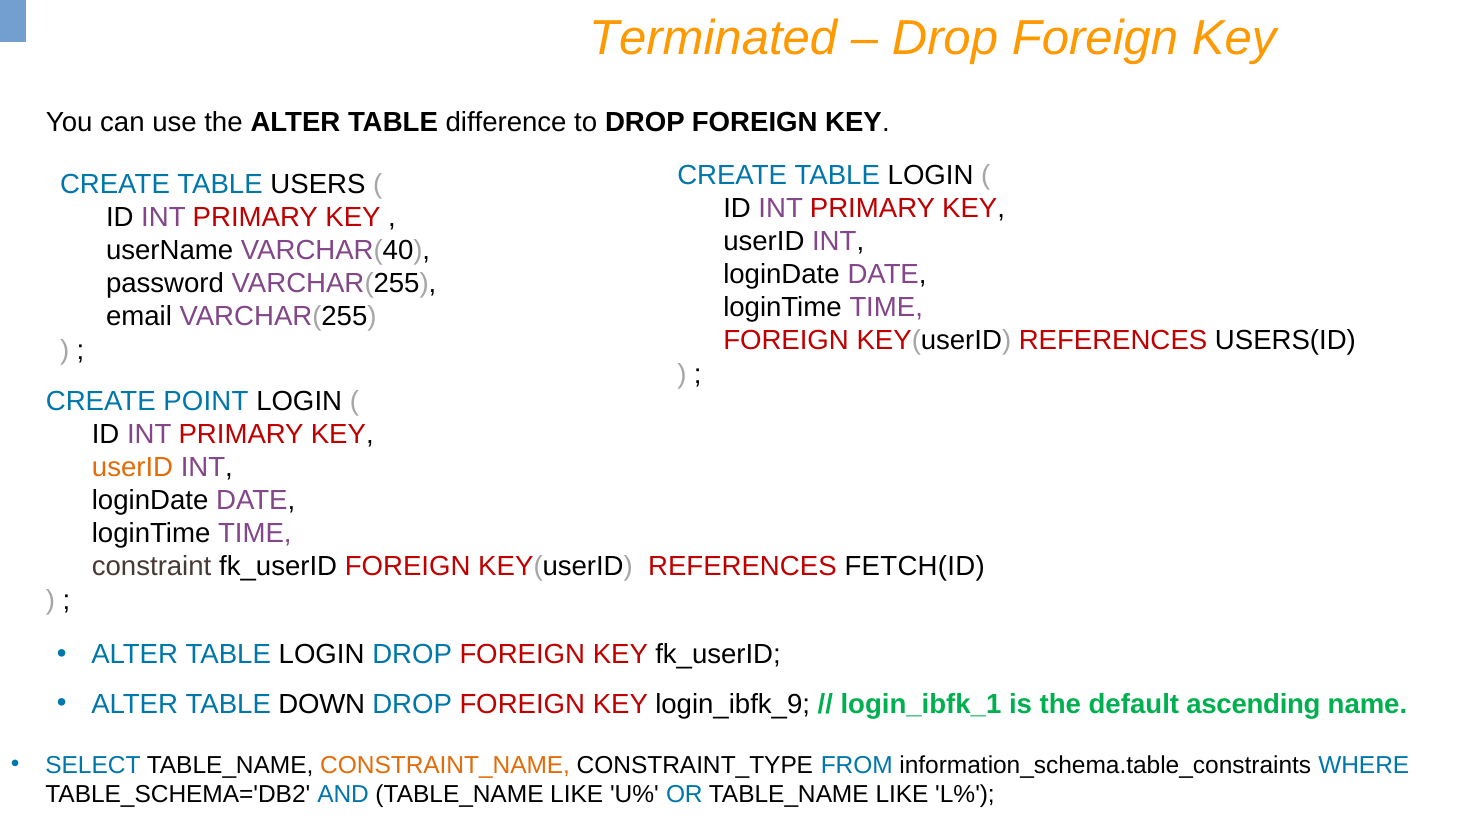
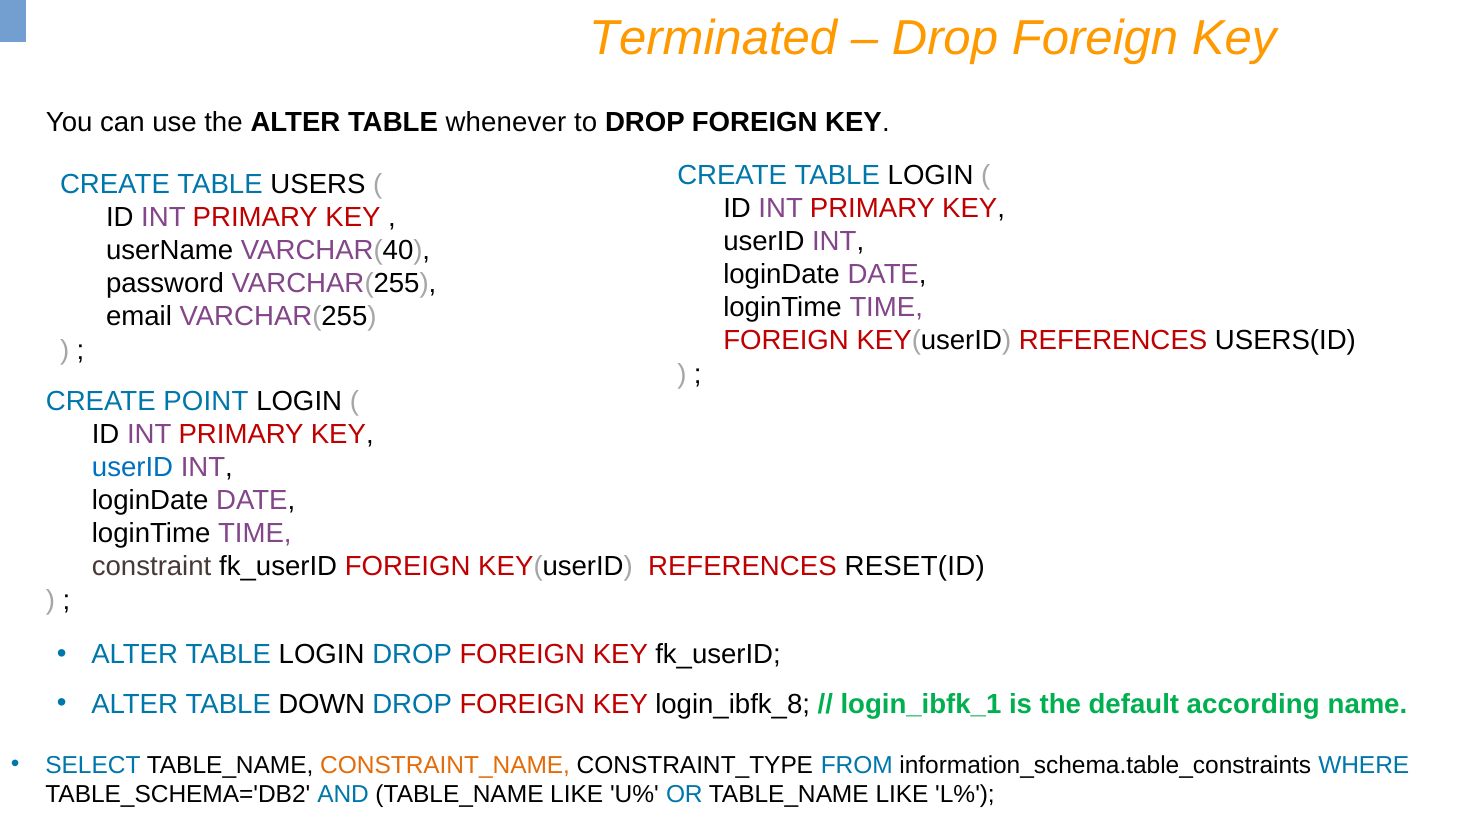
difference: difference -> whenever (506, 123)
userID colour: orange -> blue (133, 468)
FETCH(ID: FETCH(ID -> RESET(ID (915, 567)
login_ibfk_9: login_ibfk_9 -> login_ibfk_8 (733, 704)
ascending: ascending -> according (1253, 704)
